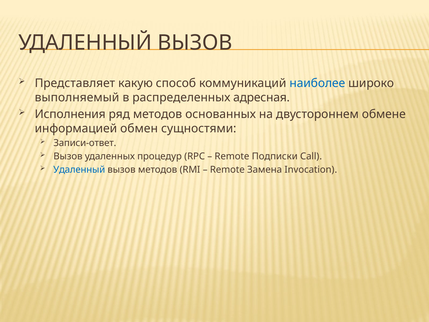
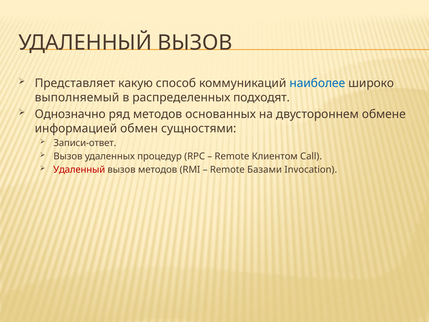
адресная: адресная -> подходят (262, 97)
Исполнения: Исполнения -> Однозначно (70, 114)
Подписки: Подписки -> Клиентом (275, 156)
Удаленный colour: blue -> red (79, 170)
Замена: Замена -> Базами (265, 170)
